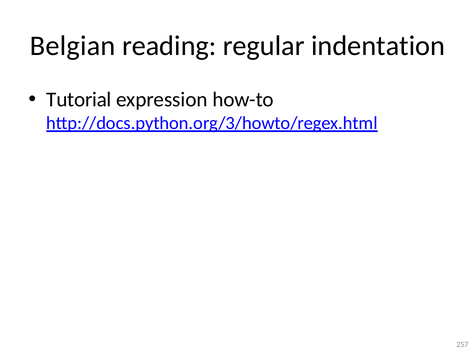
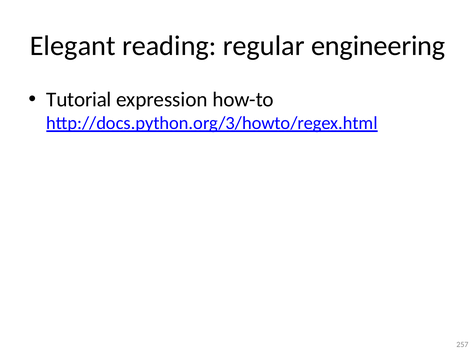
Belgian: Belgian -> Elegant (73, 46)
indentation: indentation -> engineering (378, 46)
